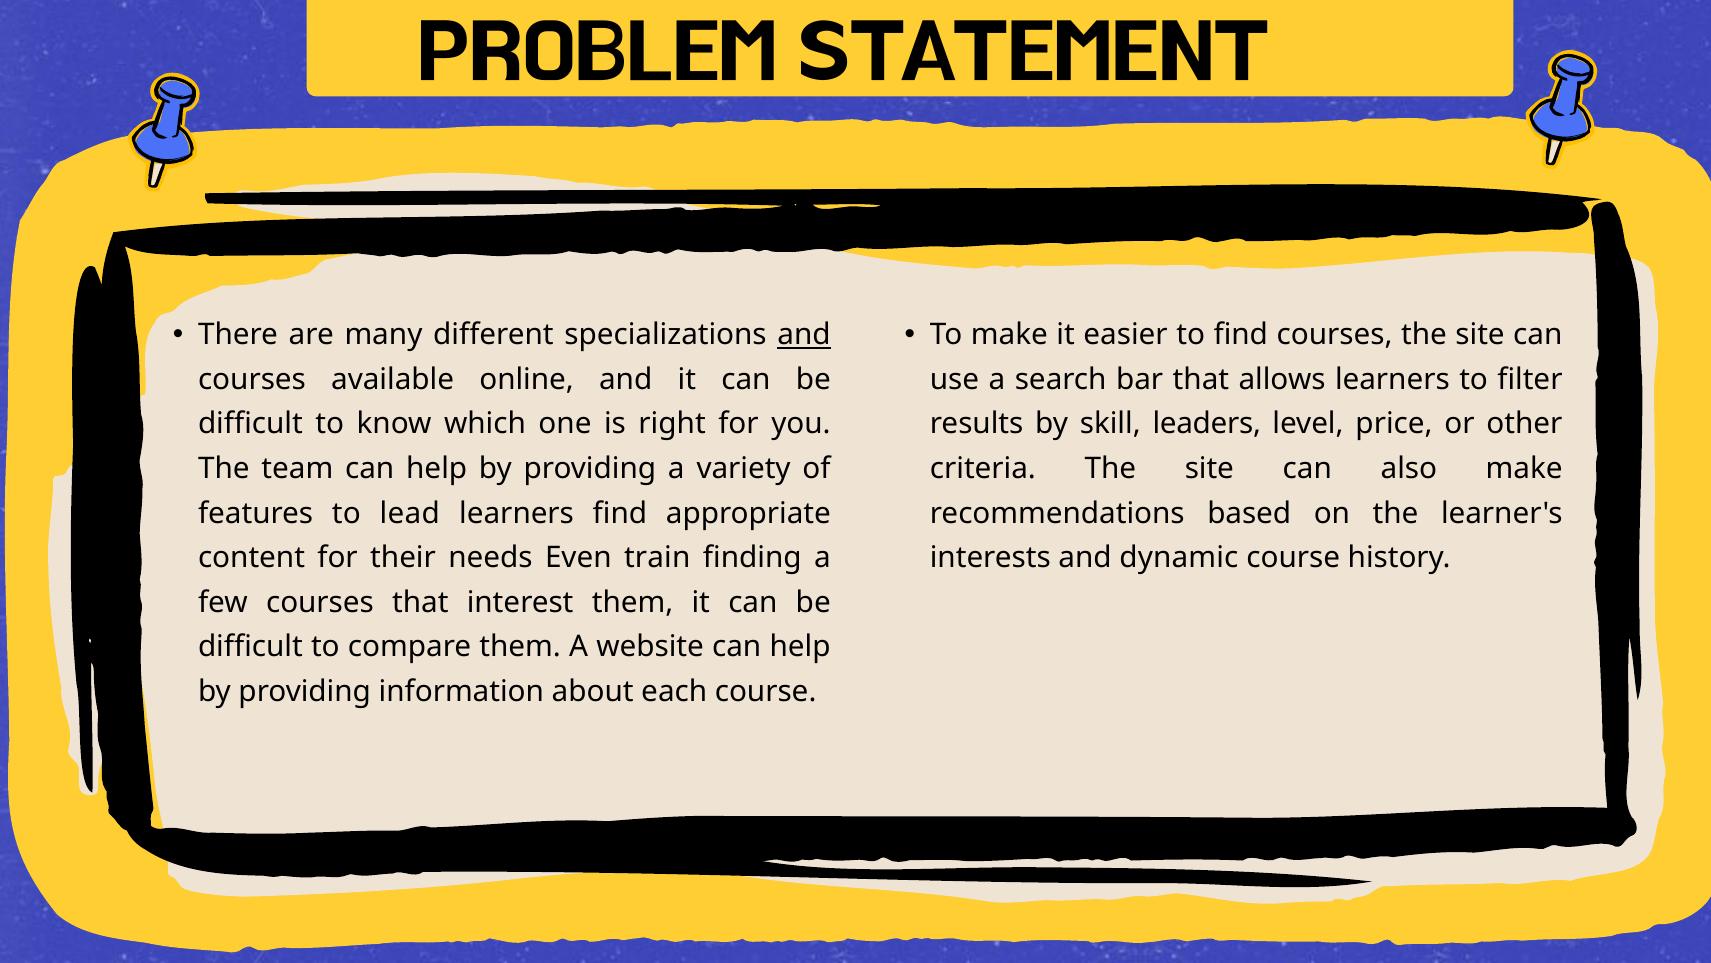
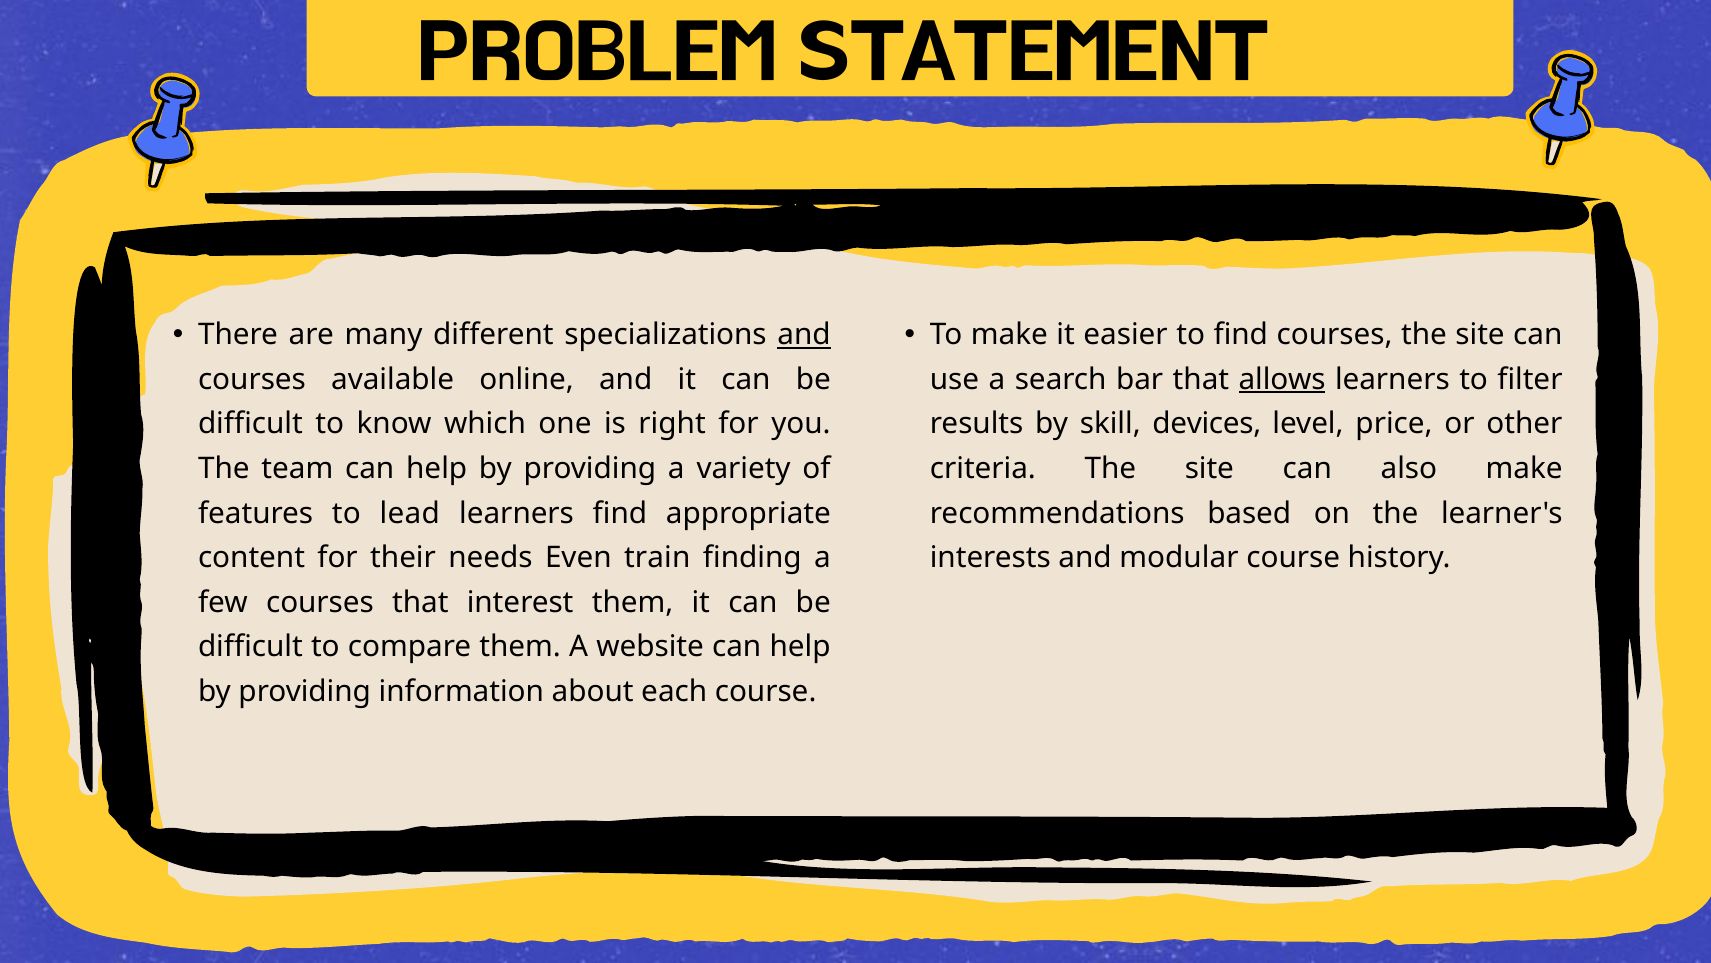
allows underline: none -> present (1282, 379)
leaders: leaders -> devices (1207, 424)
dynamic: dynamic -> modular (1179, 558)
